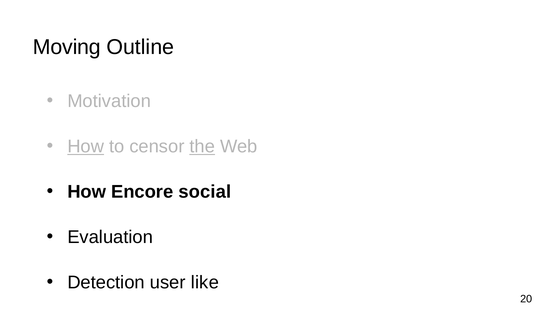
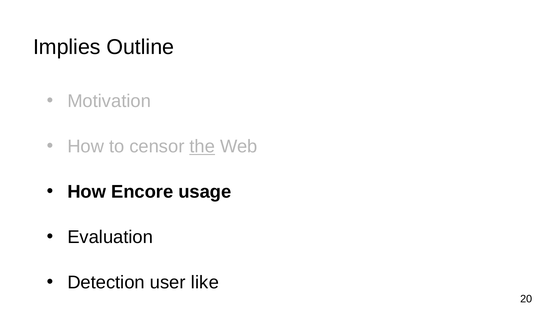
Moving: Moving -> Implies (67, 47)
How underline: present -> none (86, 146)
social: social -> usage (205, 191)
